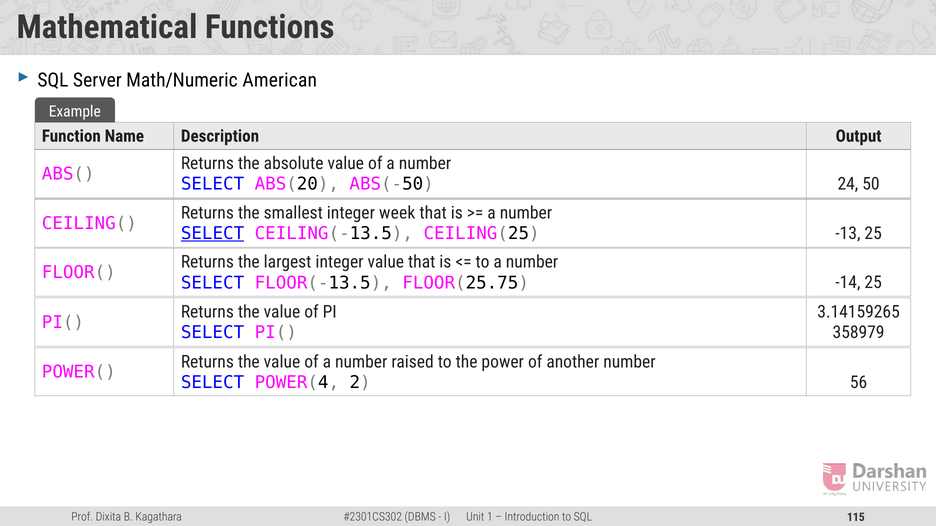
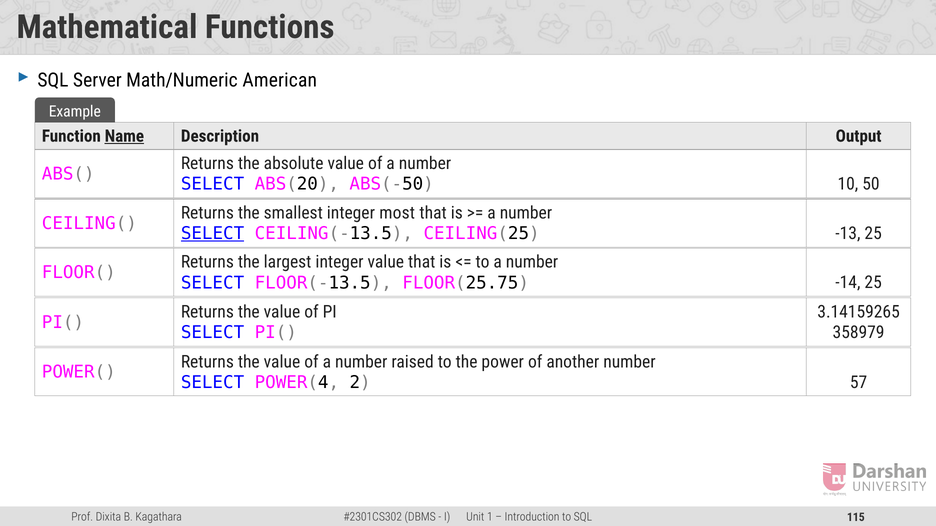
Name underline: none -> present (124, 136)
24: 24 -> 10 (848, 184)
week: week -> most (397, 213)
56: 56 -> 57 (859, 383)
